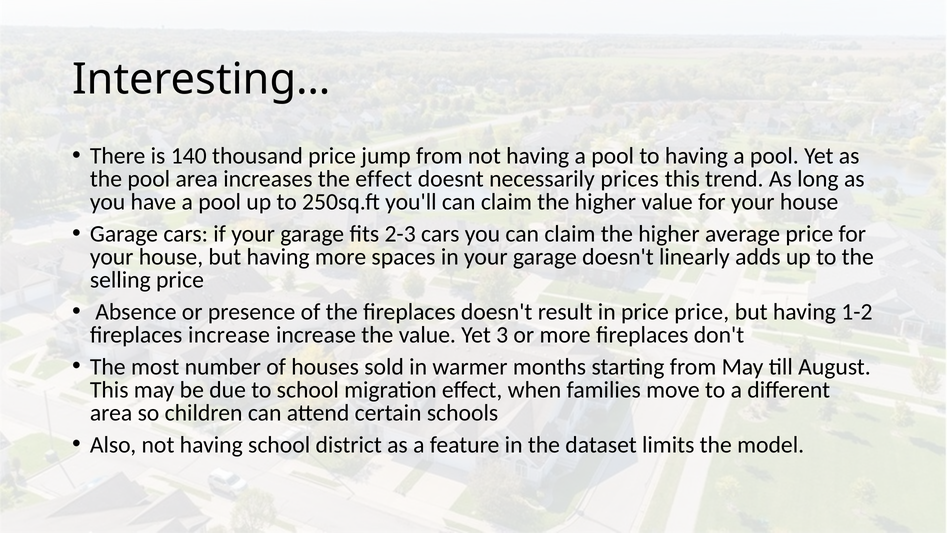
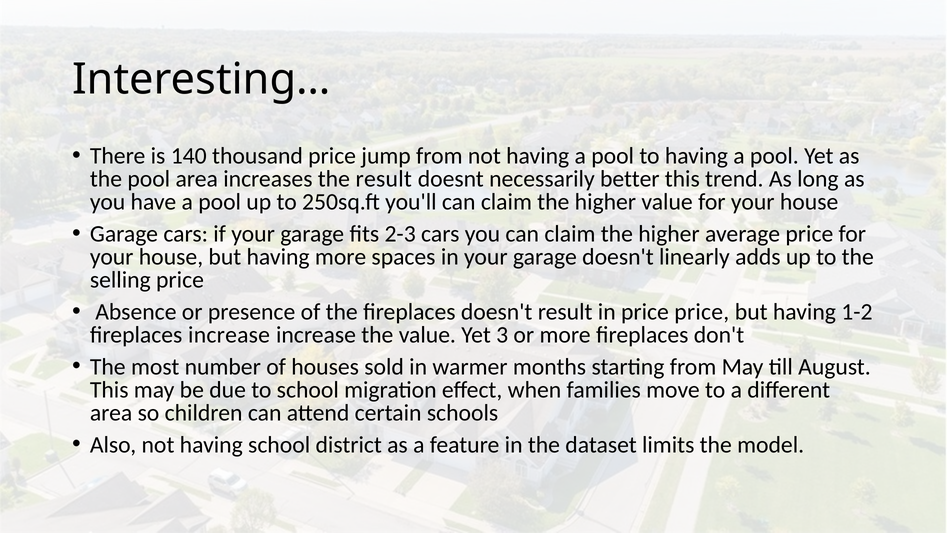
the effect: effect -> result (384, 179)
prices: prices -> better (630, 179)
